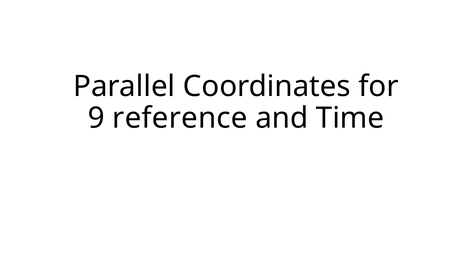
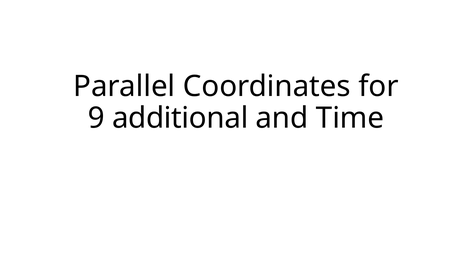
reference: reference -> additional (180, 118)
